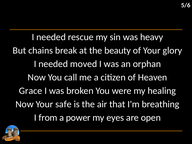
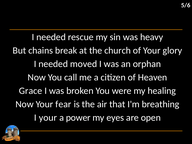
beauty: beauty -> church (118, 50)
safe: safe -> fear (63, 104)
I from: from -> your (48, 118)
